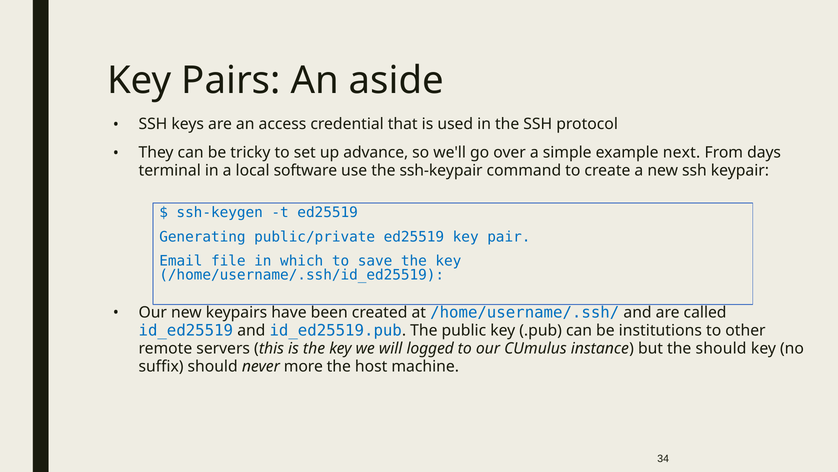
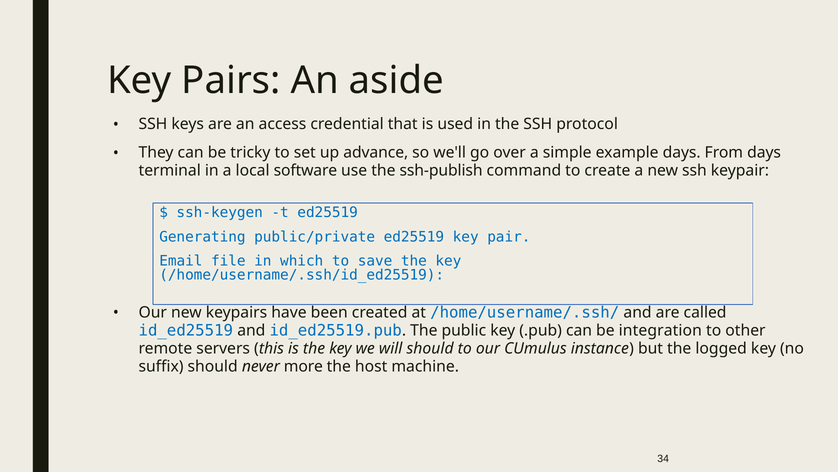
example next: next -> days (682, 152)
ssh-keypair: ssh-keypair -> ssh-publish (441, 170)
institutions: institutions -> integration (660, 330)
will logged: logged -> should (430, 348)
the should: should -> logged (721, 348)
